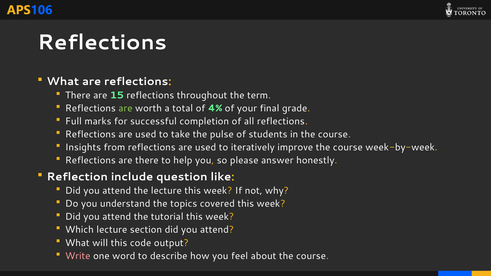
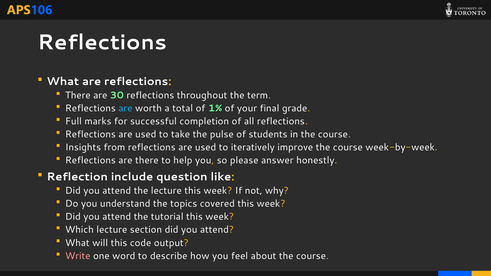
15: 15 -> 30 (117, 95)
are colour: light green -> light blue (125, 108)
4%: 4% -> 1% (215, 108)
